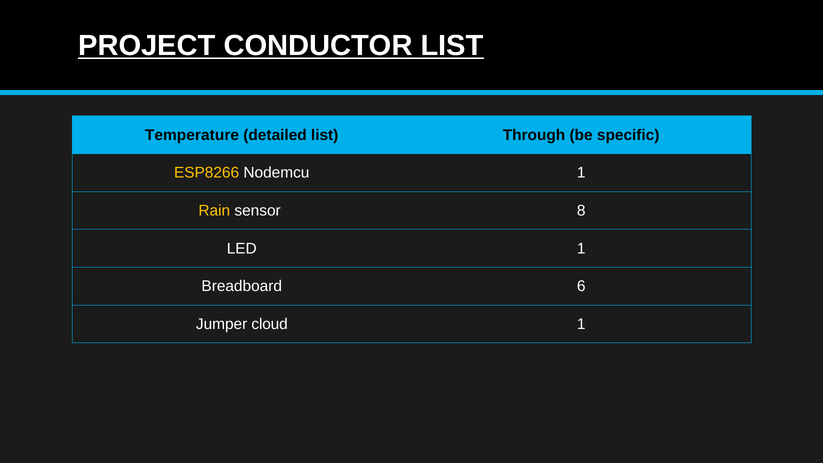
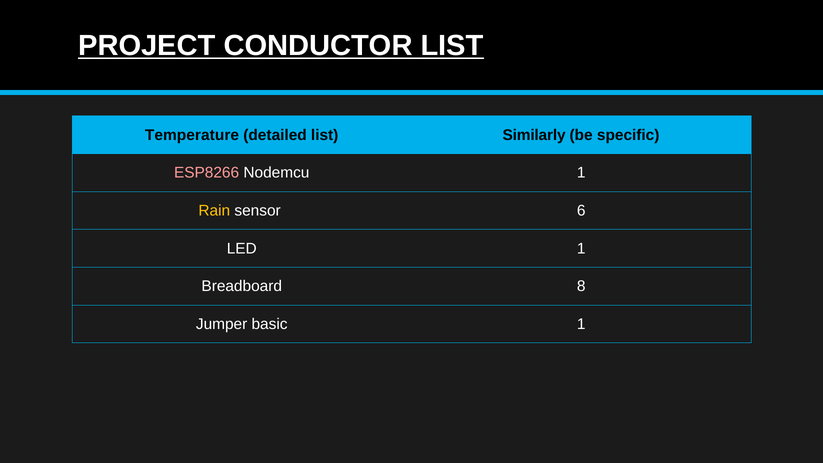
Through: Through -> Similarly (534, 135)
ESP8266 colour: yellow -> pink (207, 173)
8: 8 -> 6 (581, 211)
6: 6 -> 8 (581, 286)
cloud: cloud -> basic (270, 324)
